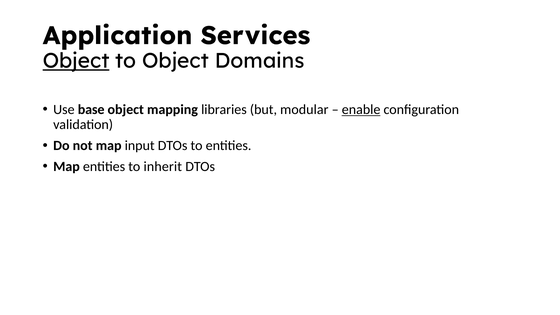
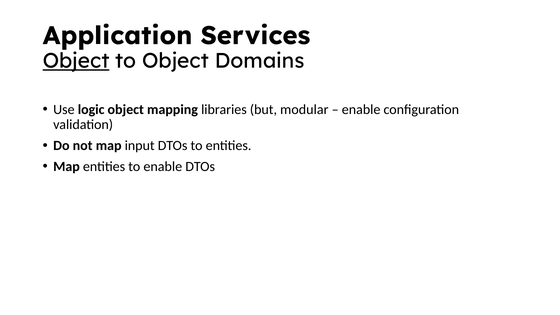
base: base -> logic (91, 110)
enable underline: present -> none (361, 110)
to inherit: inherit -> enable (163, 167)
